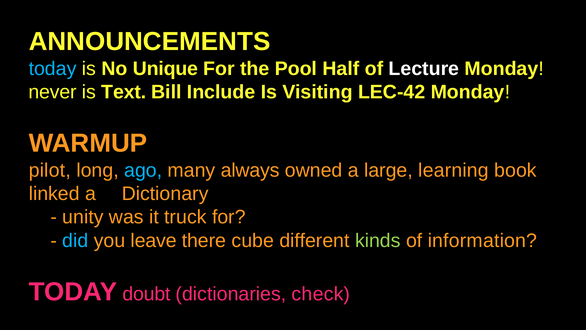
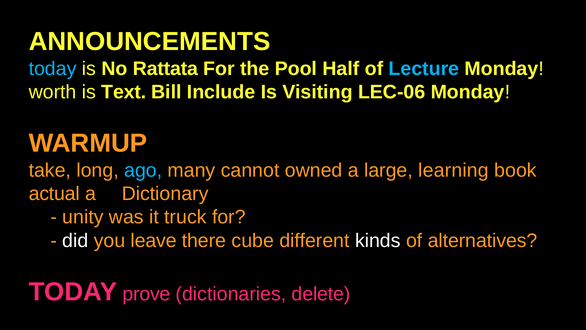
Unique: Unique -> Rattata (165, 68)
Lecture colour: white -> light blue (424, 68)
never: never -> worth (53, 92)
LEC-42: LEC-42 -> LEC-06 (392, 92)
pilot: pilot -> take (50, 170)
always: always -> cannot (250, 170)
linked: linked -> actual (54, 194)
did colour: light blue -> white (75, 240)
kinds colour: light green -> white (378, 240)
information: information -> alternatives (483, 240)
doubt: doubt -> prove (146, 294)
check: check -> delete (321, 294)
